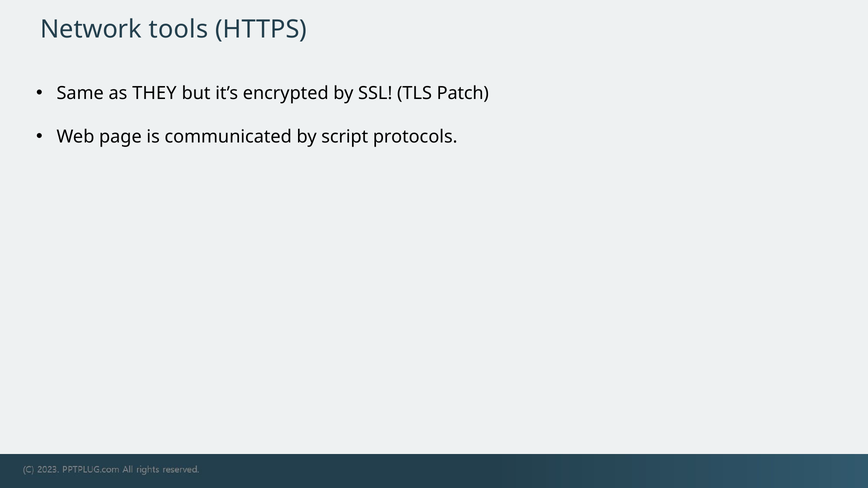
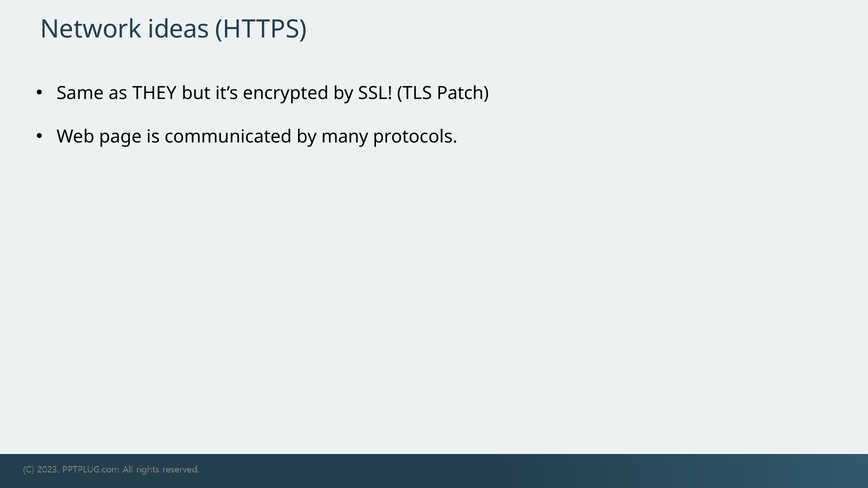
tools: tools -> ideas (179, 29)
script: script -> many (345, 137)
